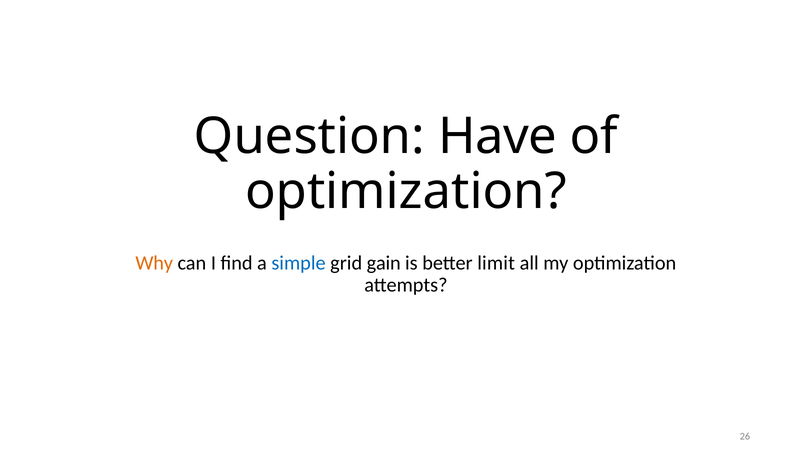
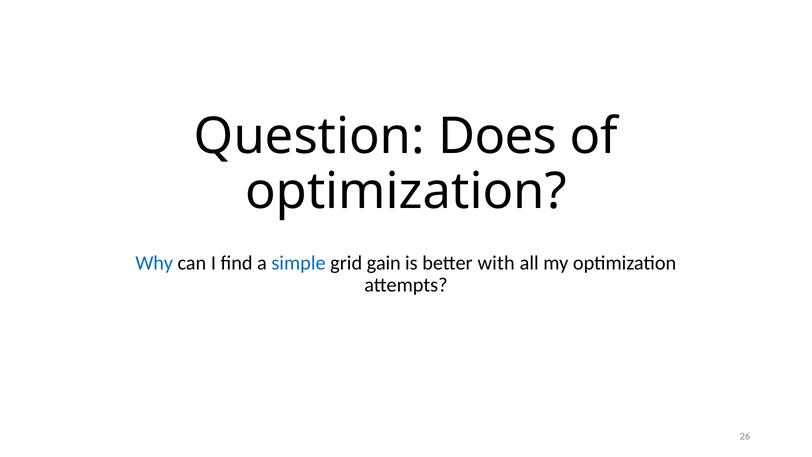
Have: Have -> Does (498, 136)
Why colour: orange -> blue (154, 263)
limit: limit -> with (496, 263)
